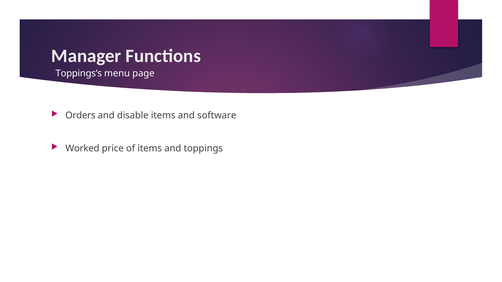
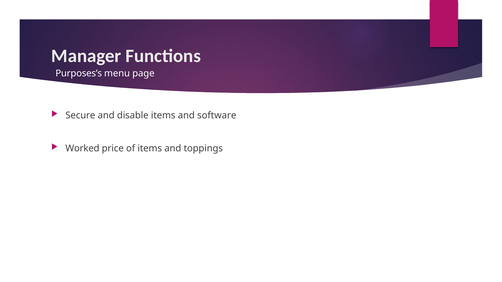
Toppings’s: Toppings’s -> Purposes’s (79, 74)
Orders: Orders -> Secure (80, 115)
